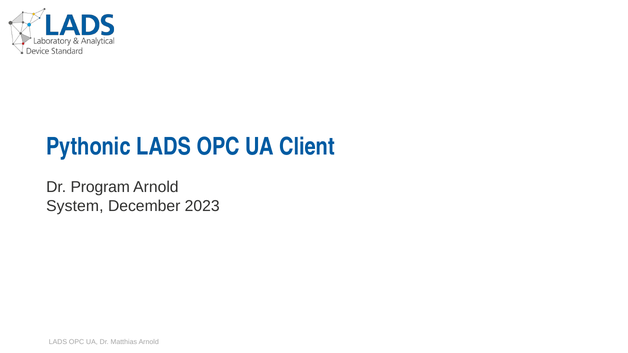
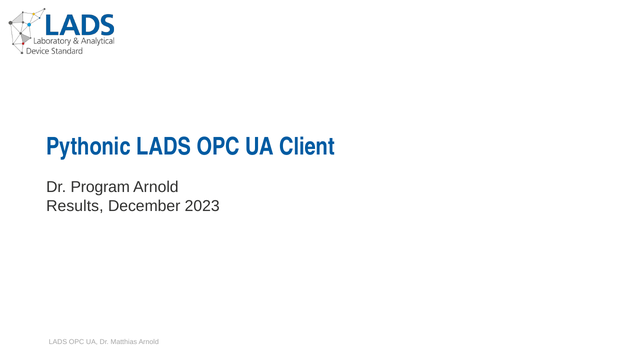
System: System -> Results (75, 206)
